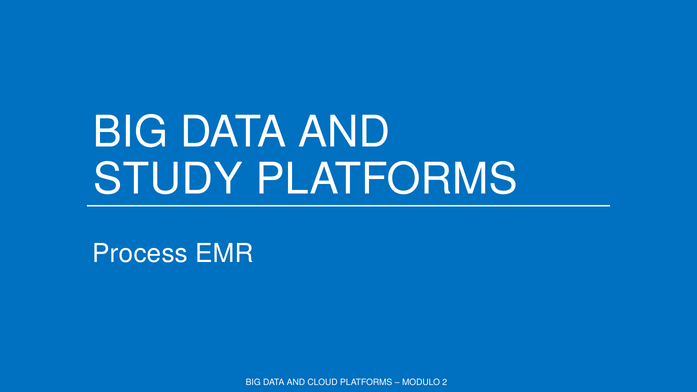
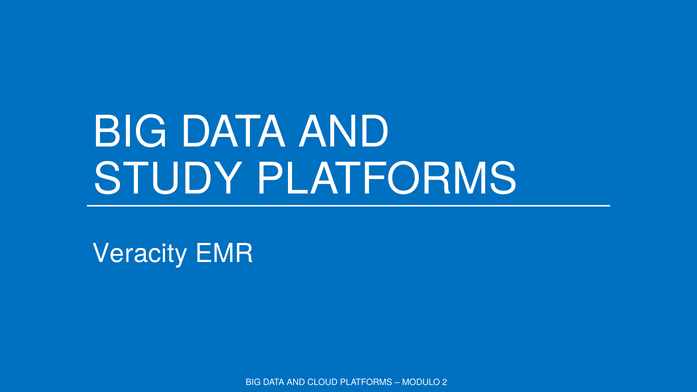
Process: Process -> Veracity (140, 254)
